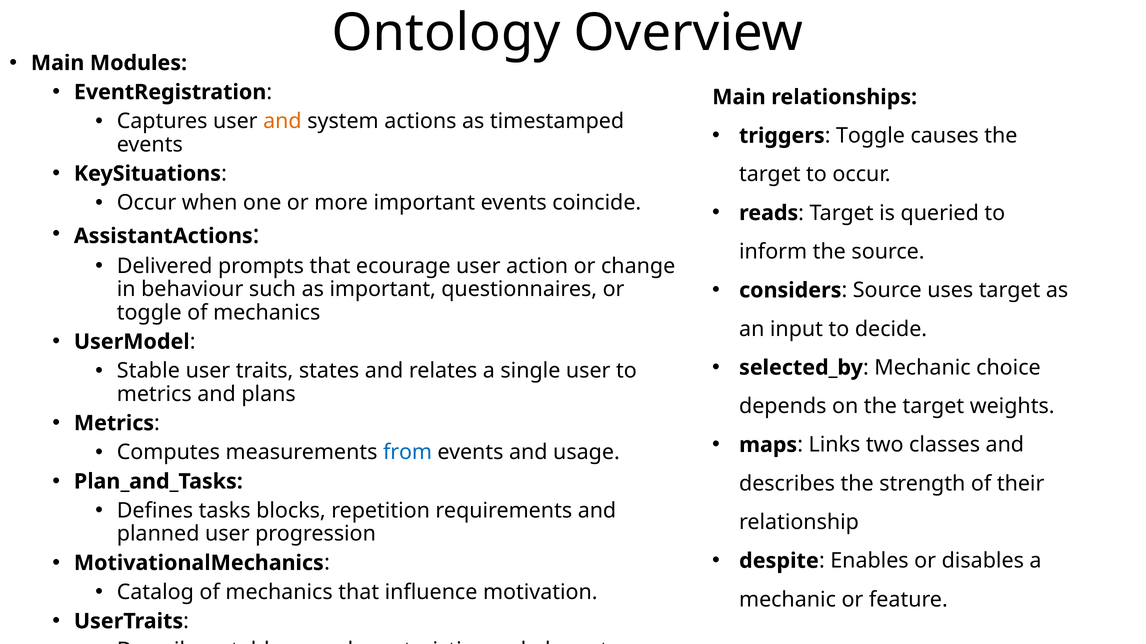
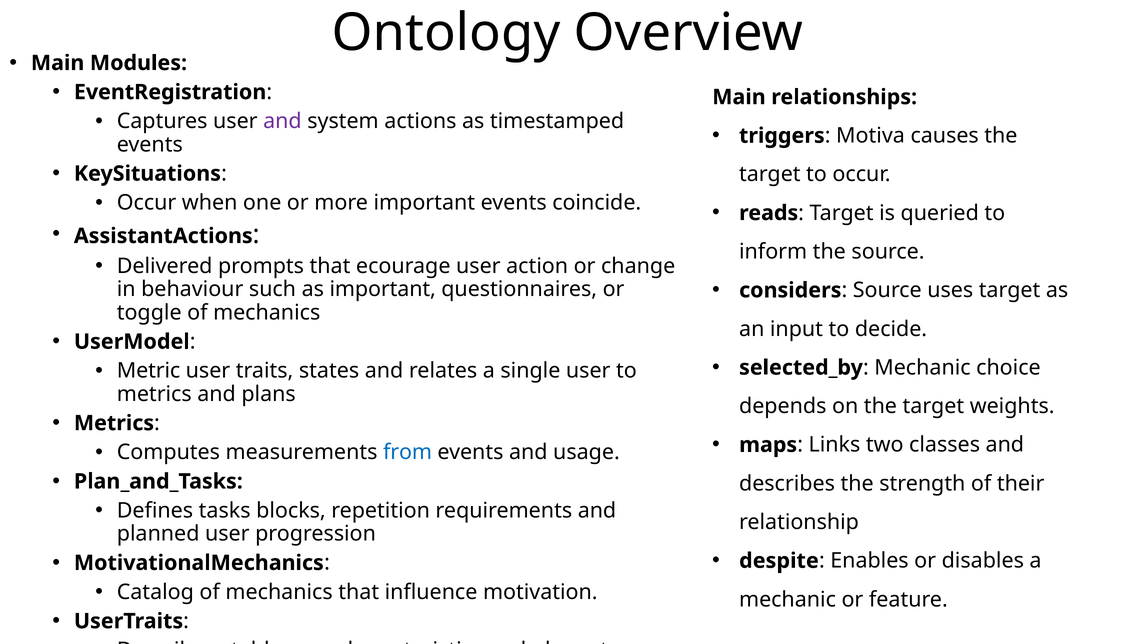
and colour: orange -> purple (282, 121)
Toggle: Toggle -> Motiva (870, 136)
Stable: Stable -> Metric (149, 371)
